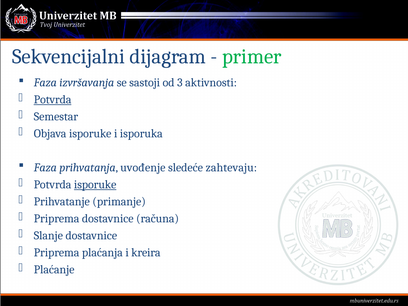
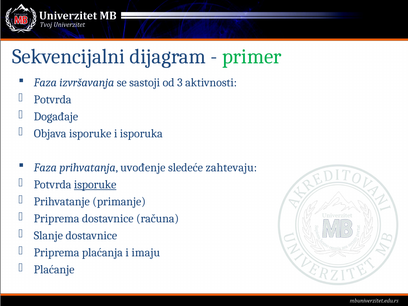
Potvrda underline: present -> none (53, 100)
Semestar: Semestar -> Događaje (56, 117)
kreira: kreira -> imaju (146, 253)
